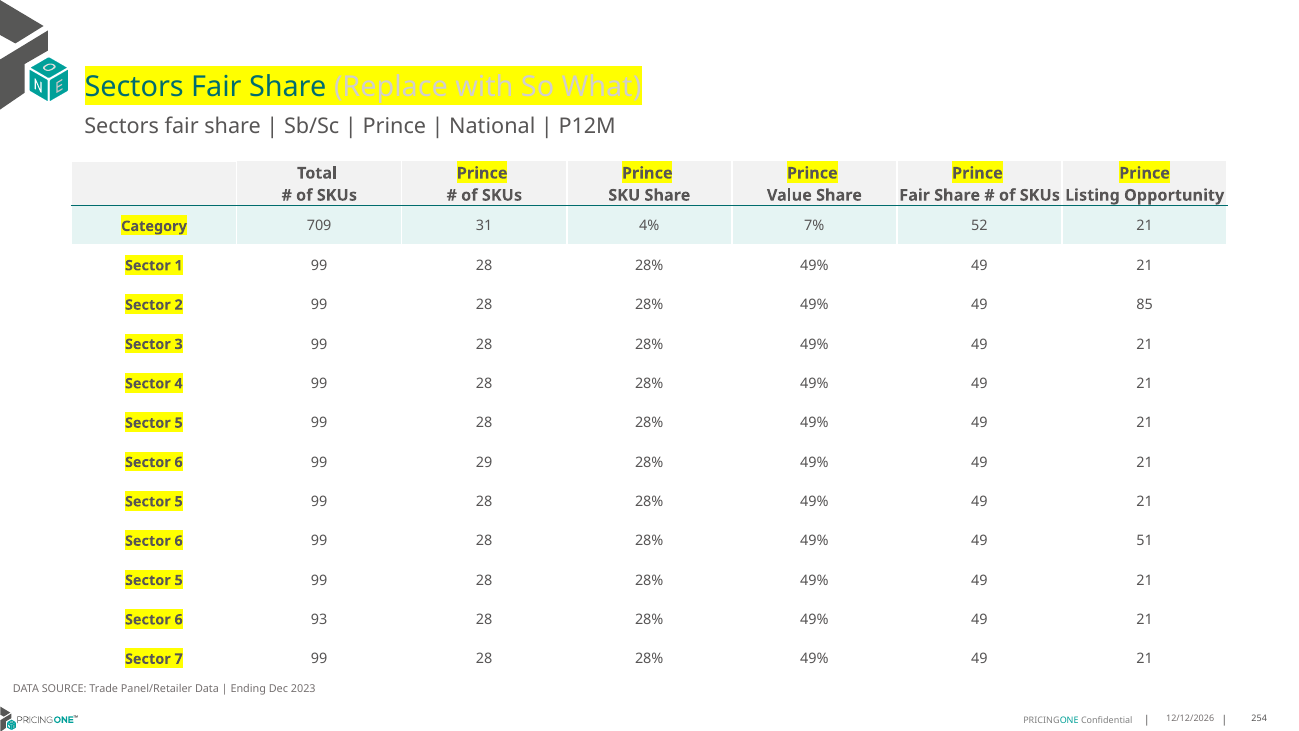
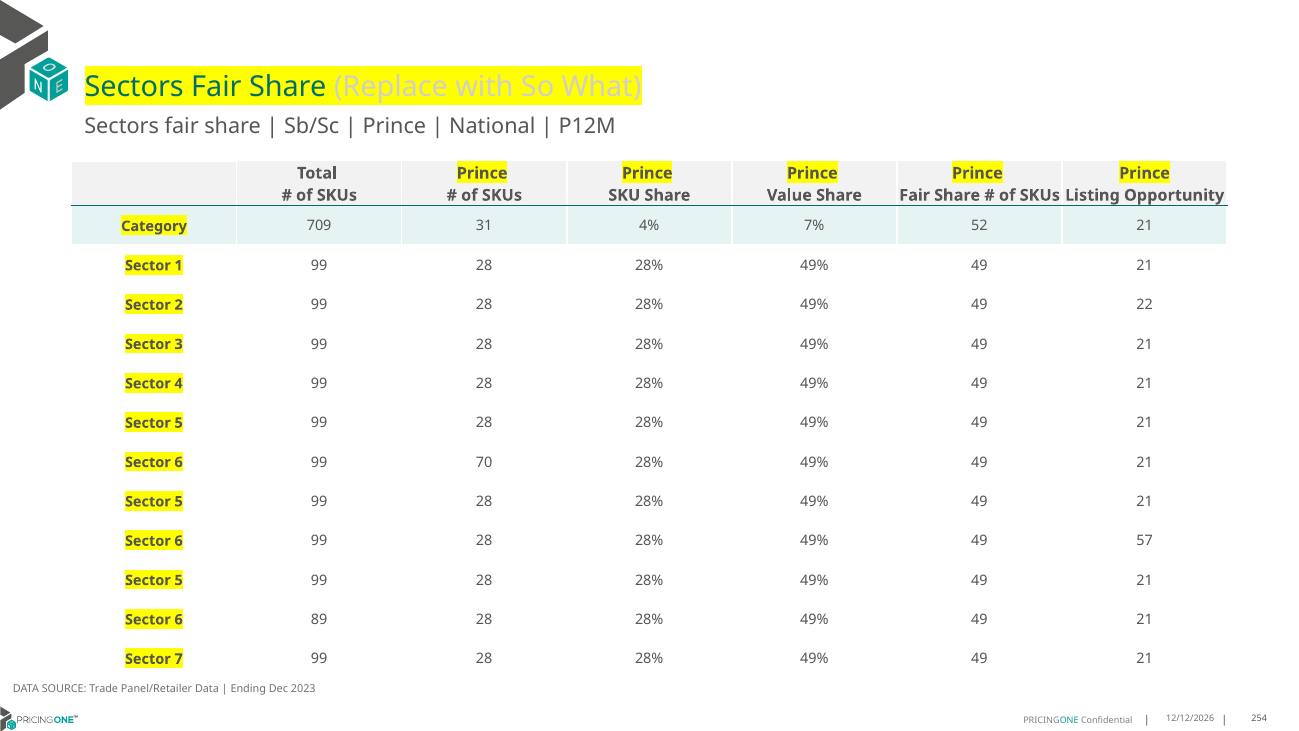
85: 85 -> 22 (1145, 305)
29: 29 -> 70 (484, 462)
51: 51 -> 57 (1145, 541)
93: 93 -> 89 (319, 619)
